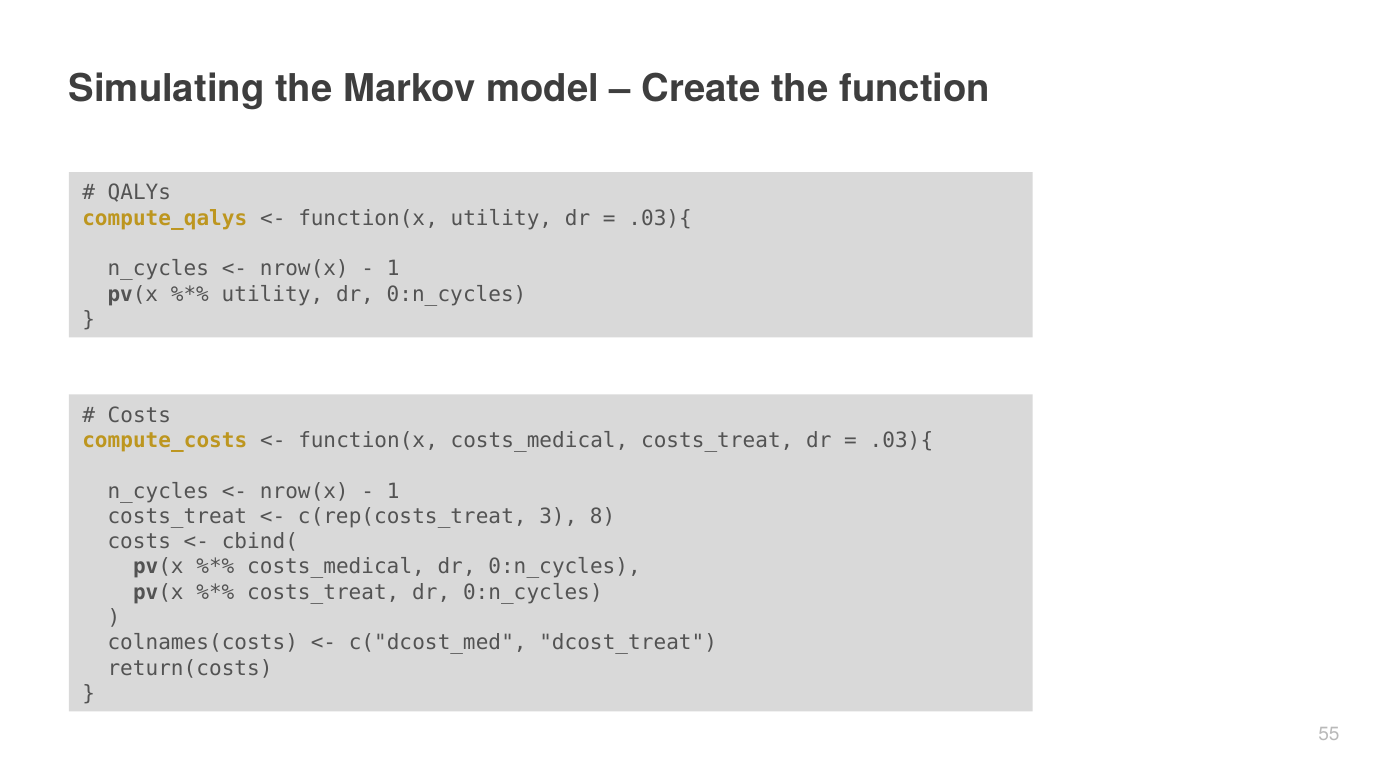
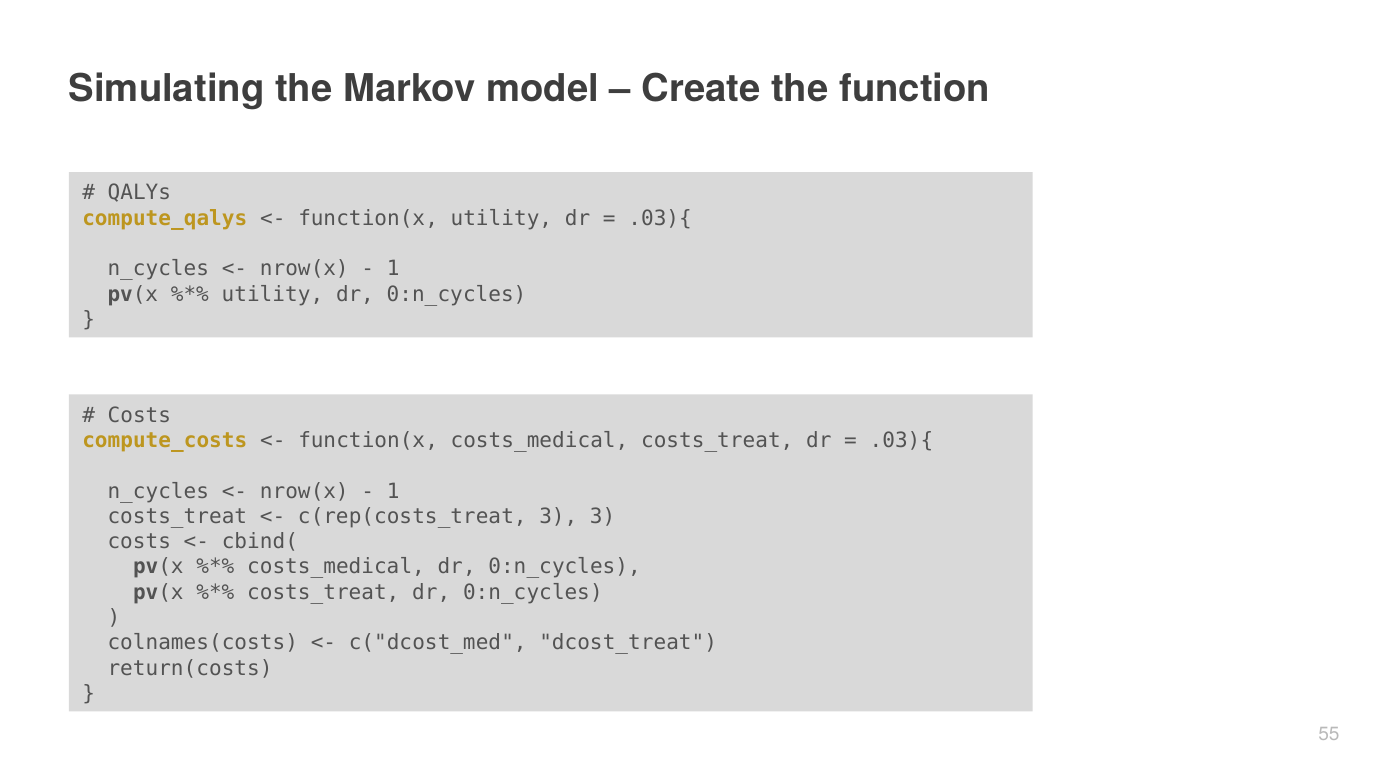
3 8: 8 -> 3 (603, 516)
